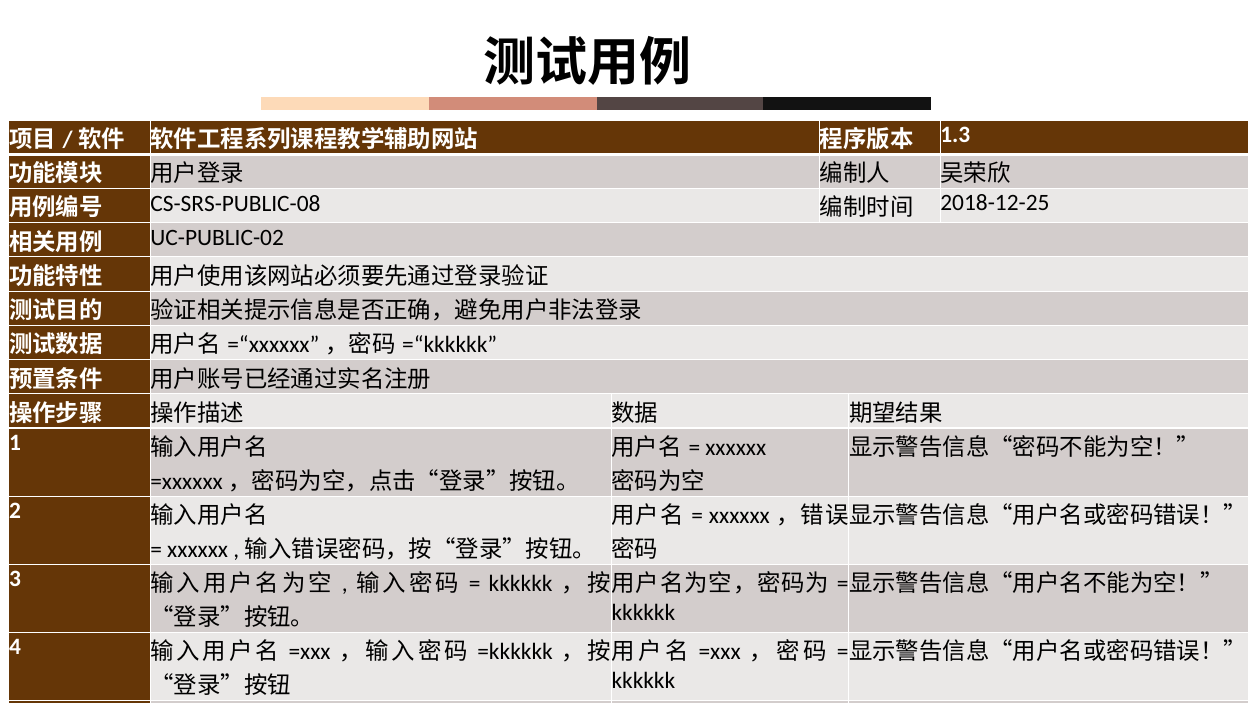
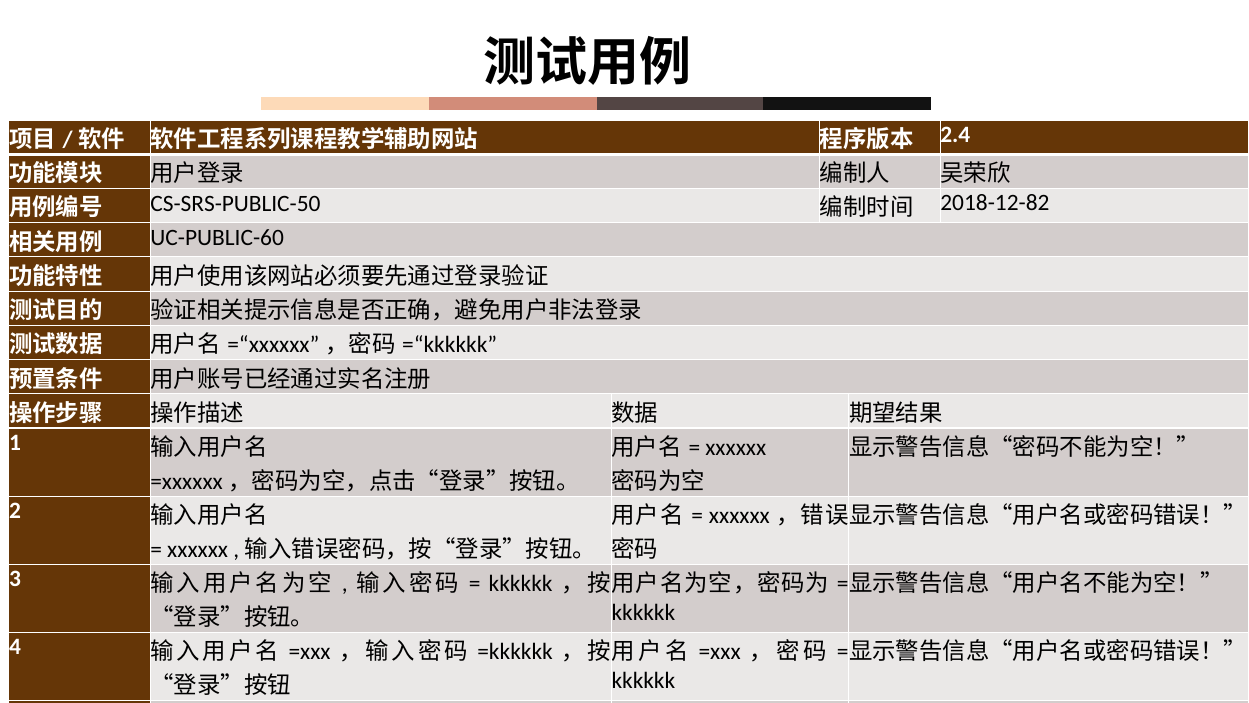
1.3: 1.3 -> 2.4 (955, 135)
CS-SRS-PUBLIC-08: CS-SRS-PUBLIC-08 -> CS-SRS-PUBLIC-50 (235, 203)
2018-12-25: 2018-12-25 -> 2018-12-82 (995, 203)
UC-PUBLIC-02: UC-PUBLIC-02 -> UC-PUBLIC-60 (217, 237)
